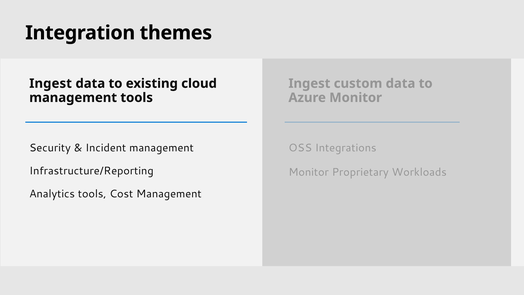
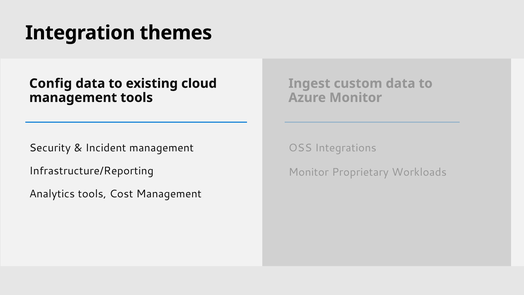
Ingest: Ingest -> Config (51, 83)
